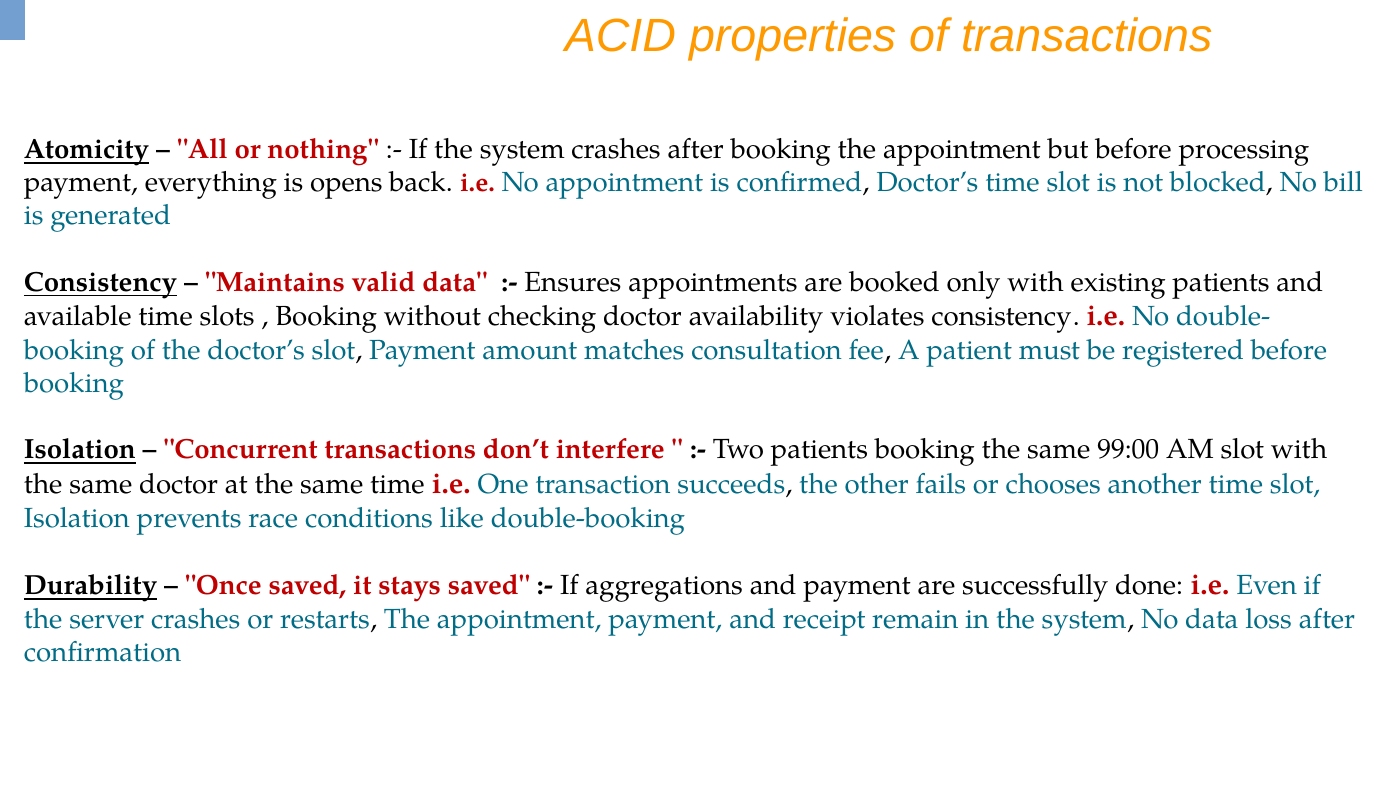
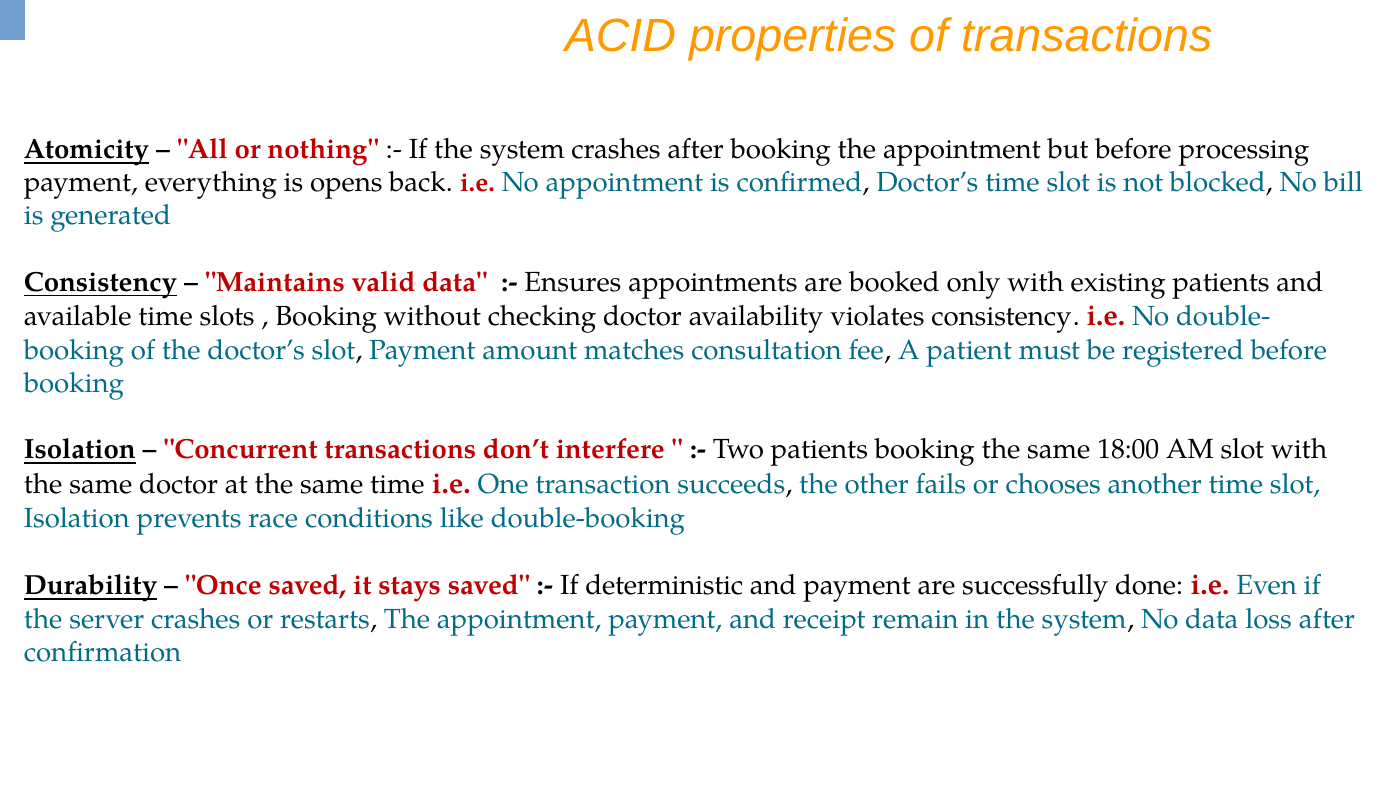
99:00: 99:00 -> 18:00 (1128, 450)
aggregations: aggregations -> deterministic (664, 586)
